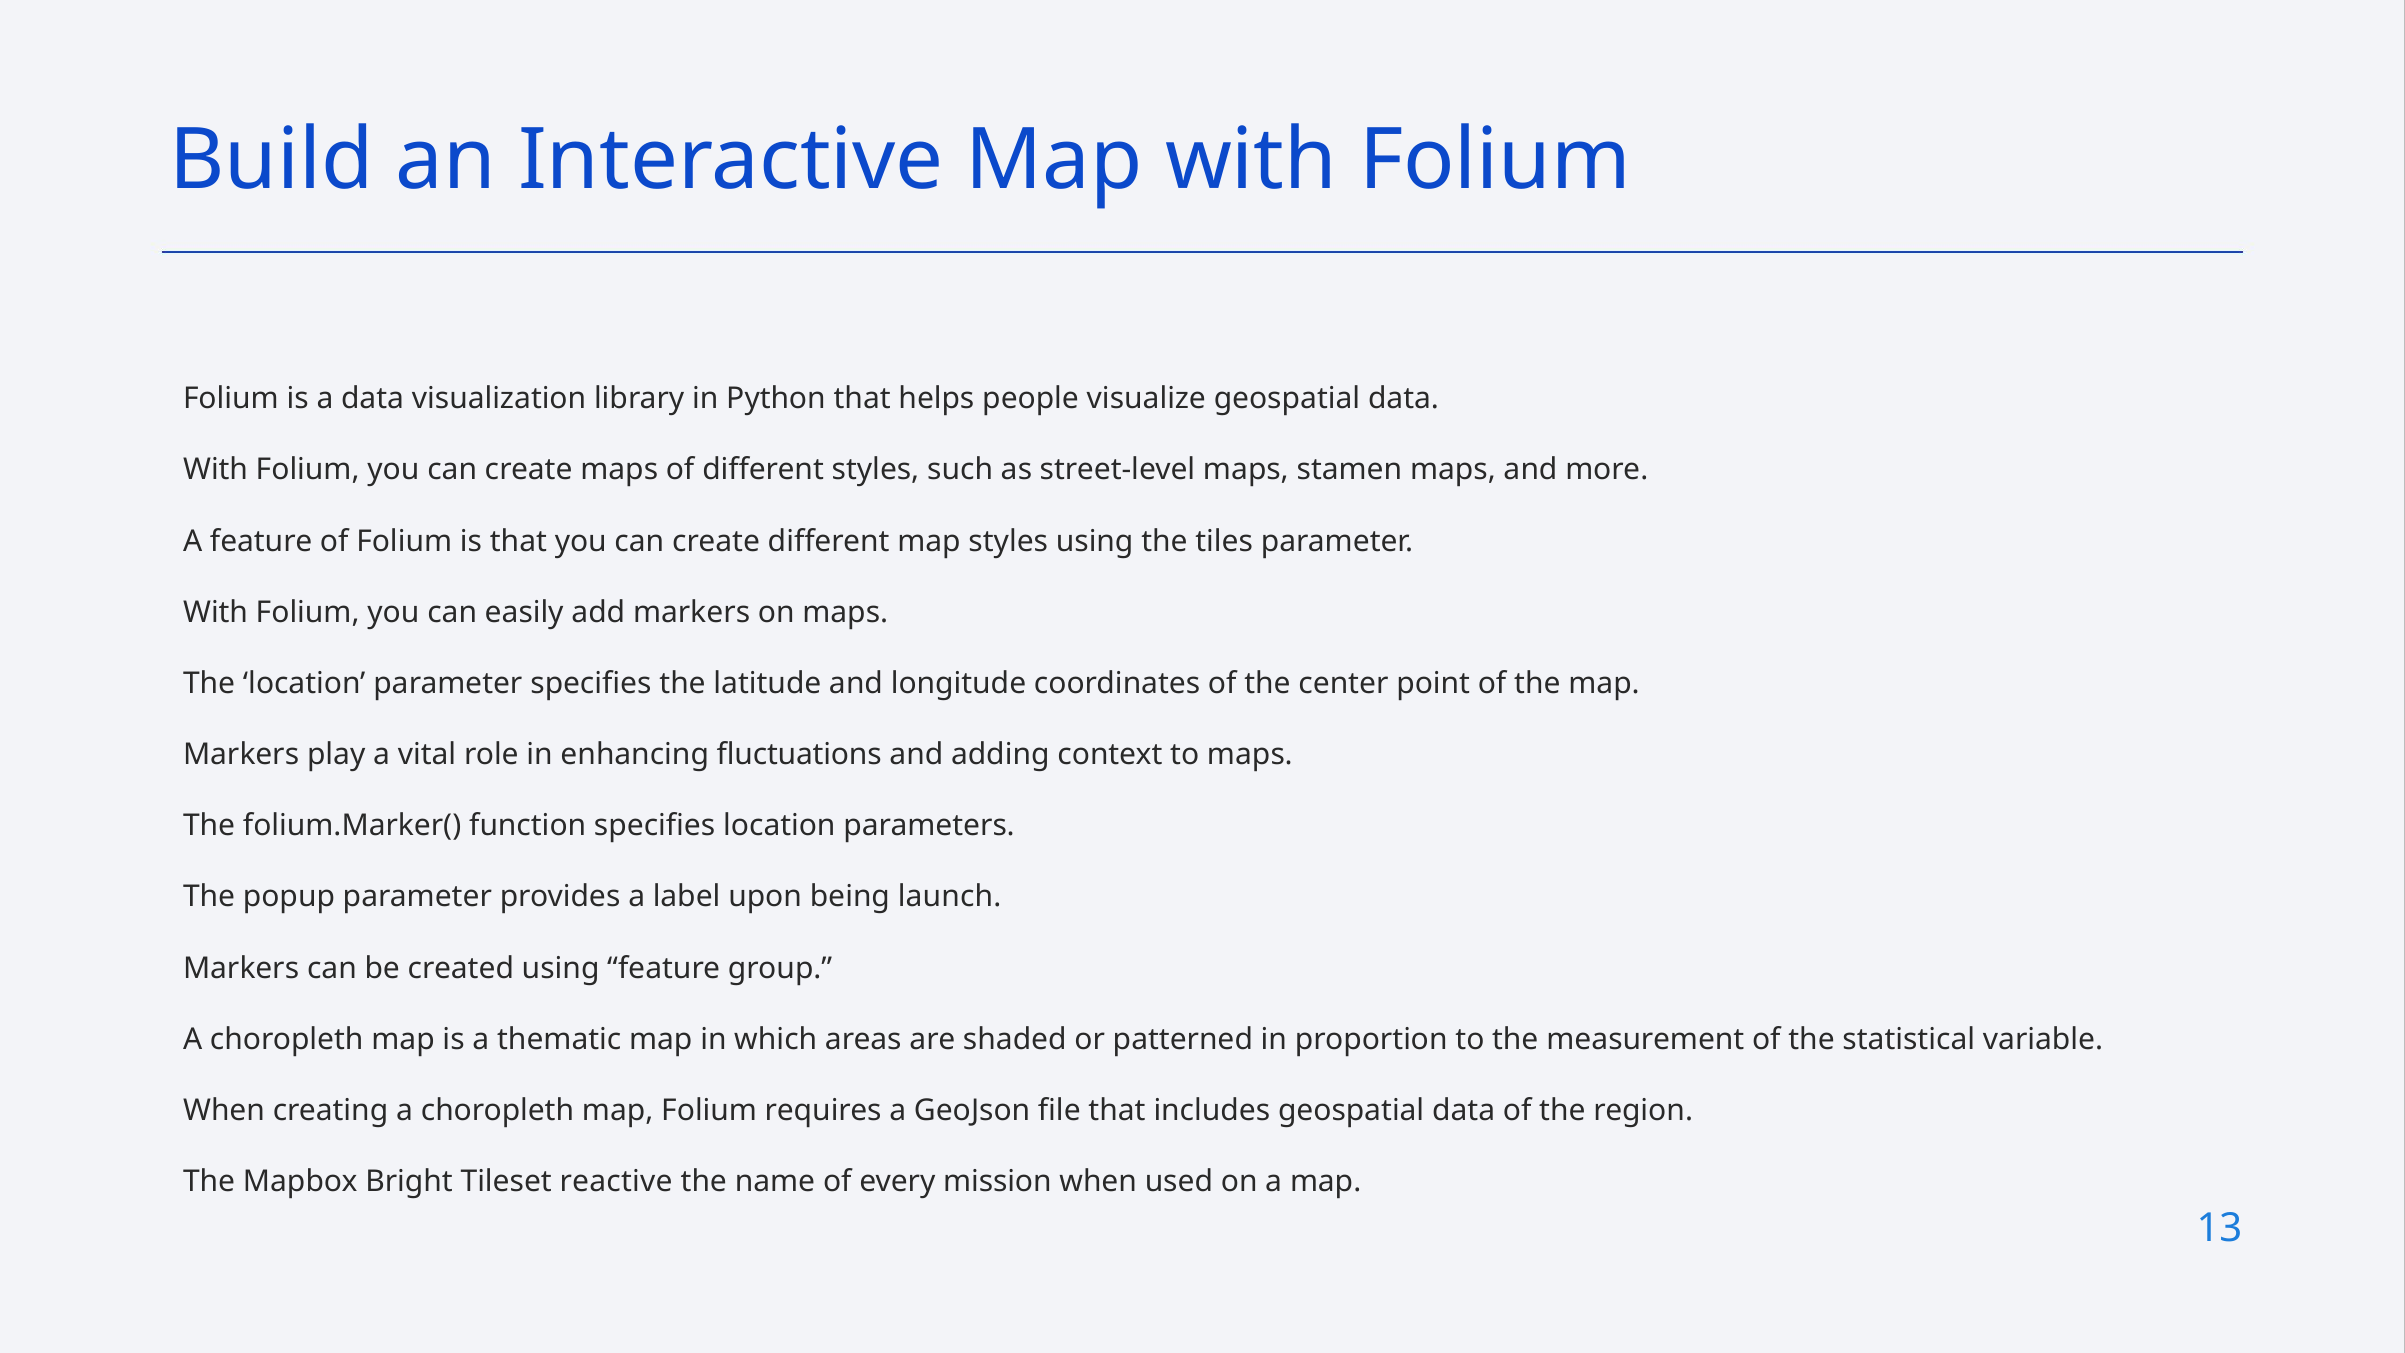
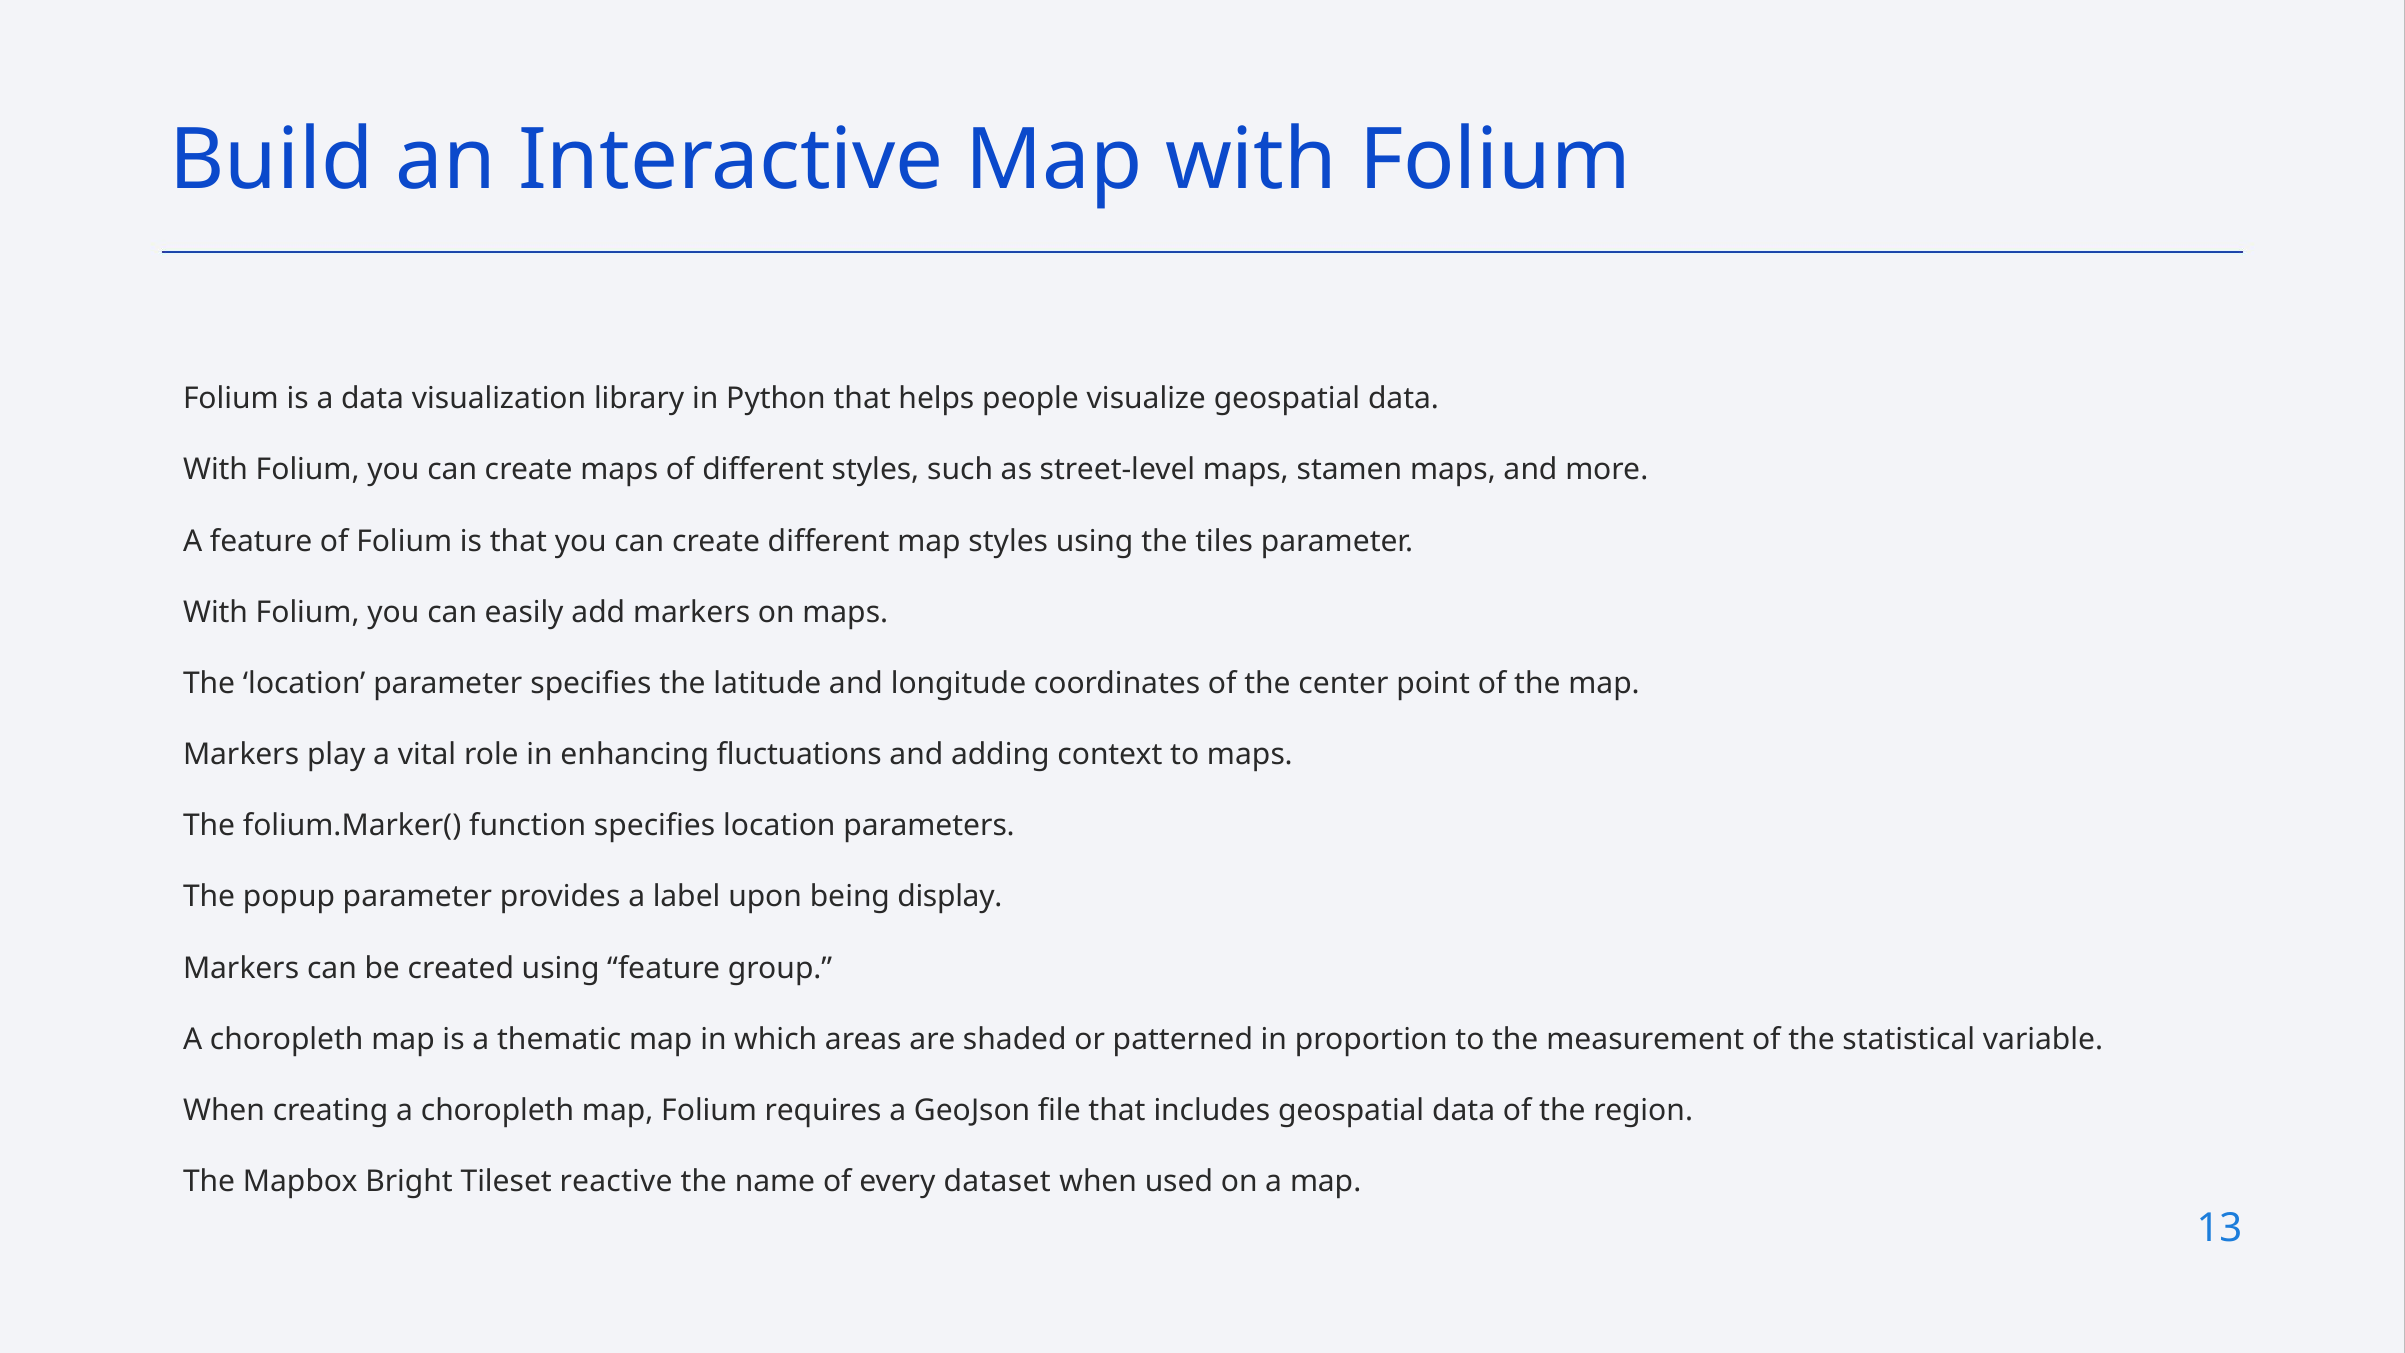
launch: launch -> display (950, 897)
mission: mission -> dataset (997, 1182)
